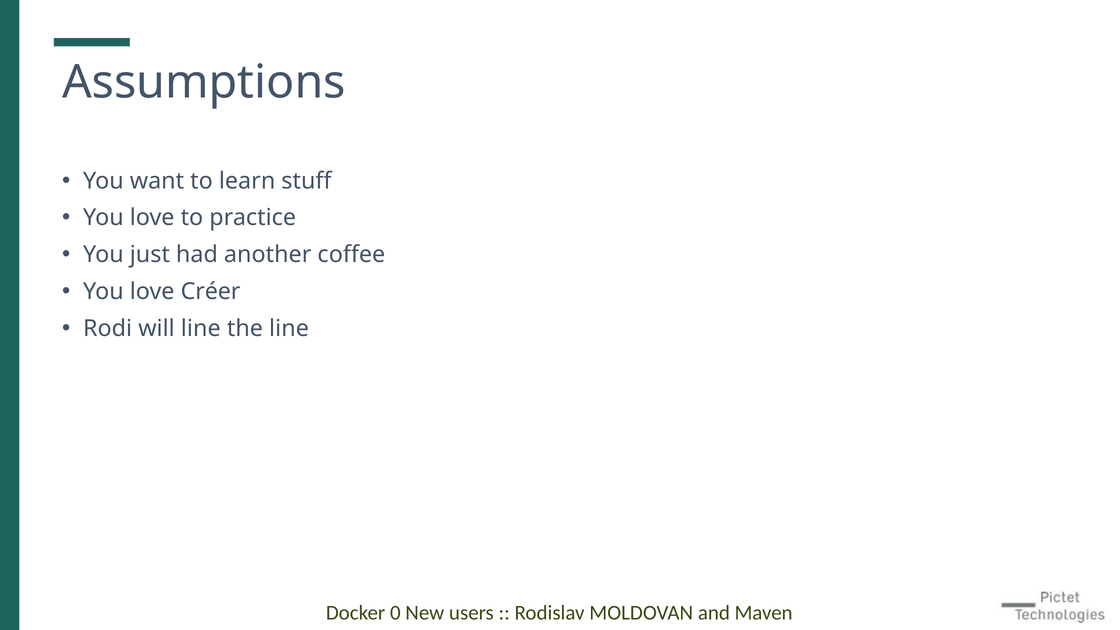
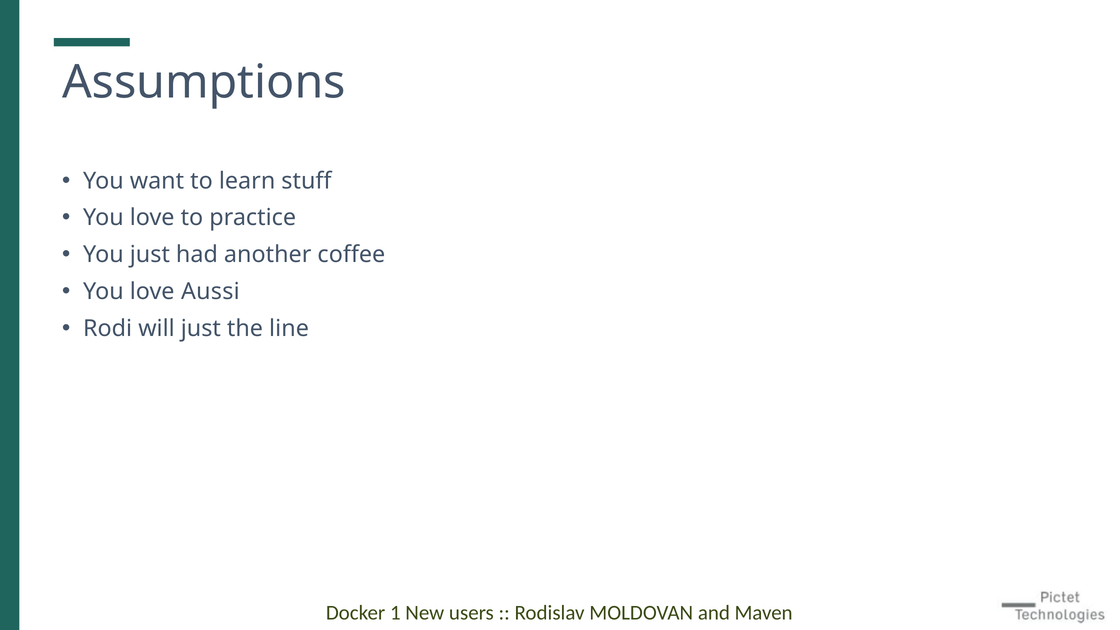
Créer: Créer -> Aussi (210, 291)
will line: line -> just (201, 328)
0: 0 -> 1 (395, 613)
